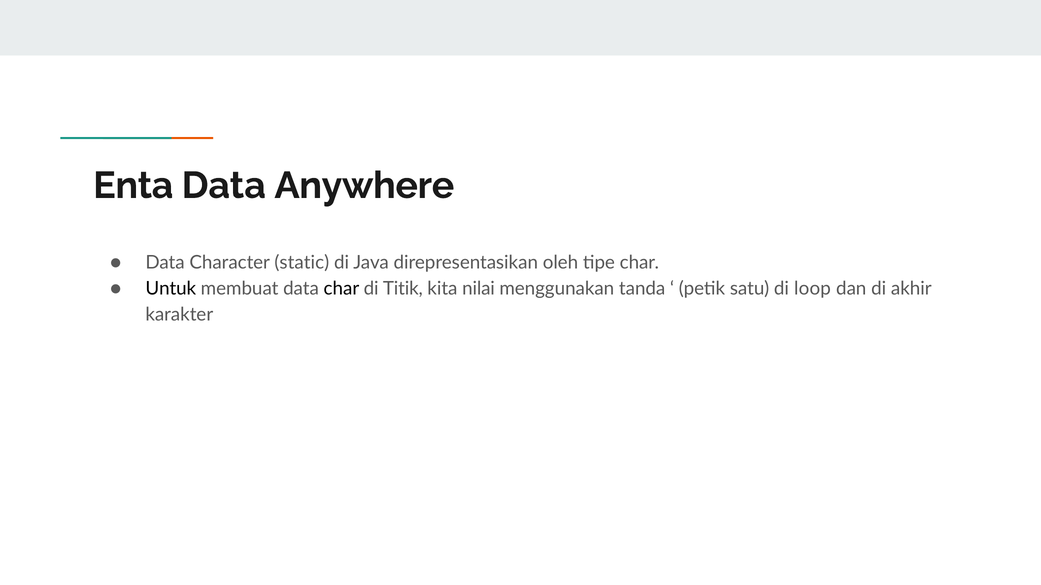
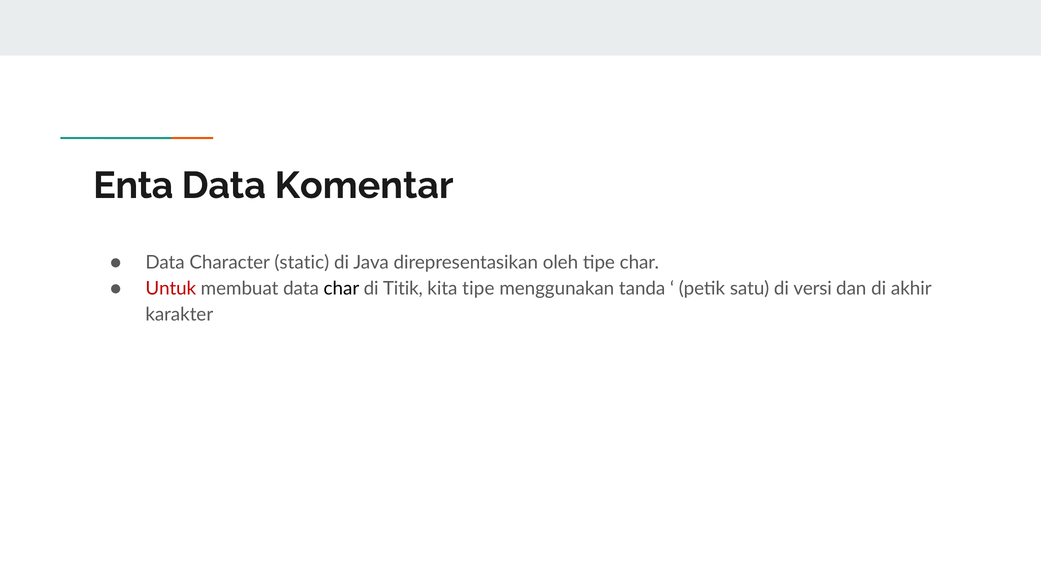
Anywhere: Anywhere -> Komentar (364, 186)
Untuk colour: black -> red (171, 289)
kita nilai: nilai -> tipe (478, 289)
loop: loop -> versi (813, 289)
